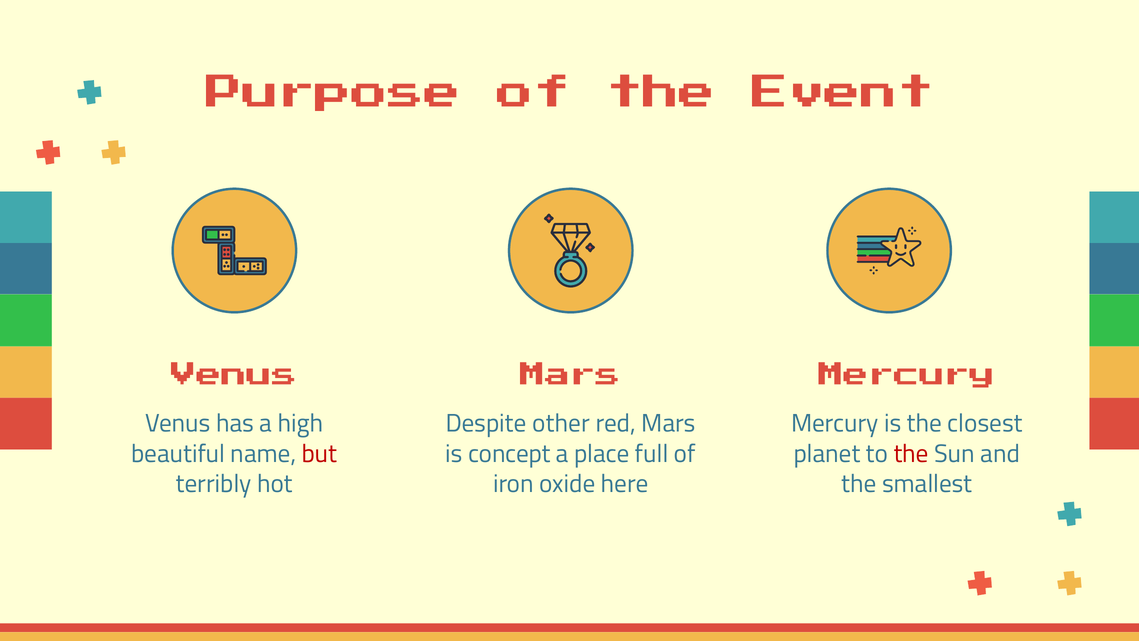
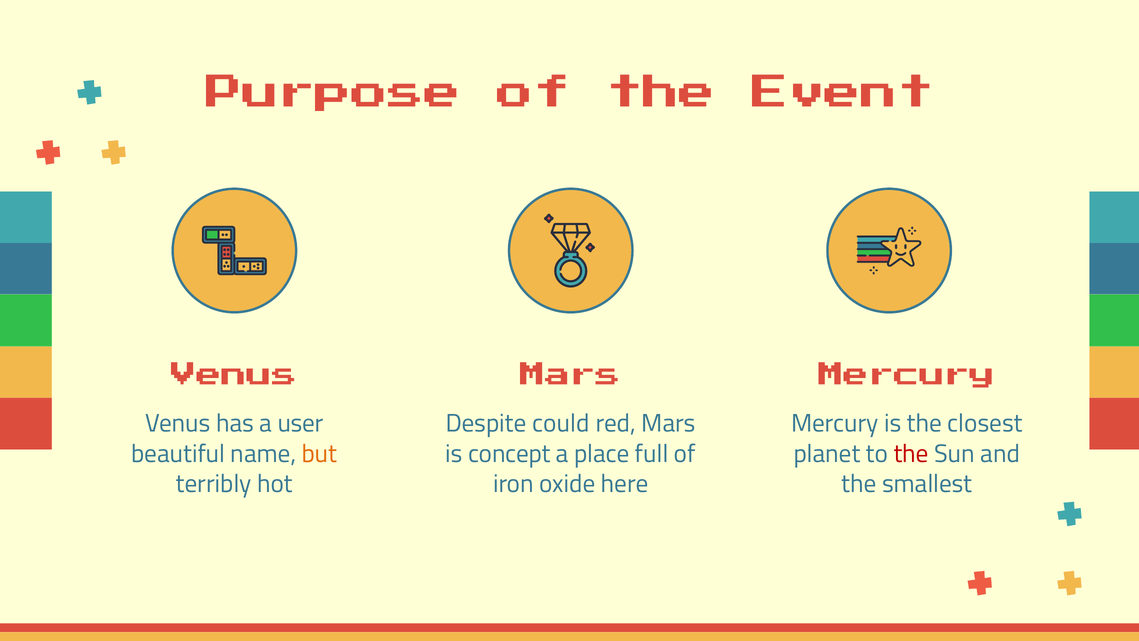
high: high -> user (301, 423)
other: other -> could (561, 423)
but colour: red -> orange (319, 454)
